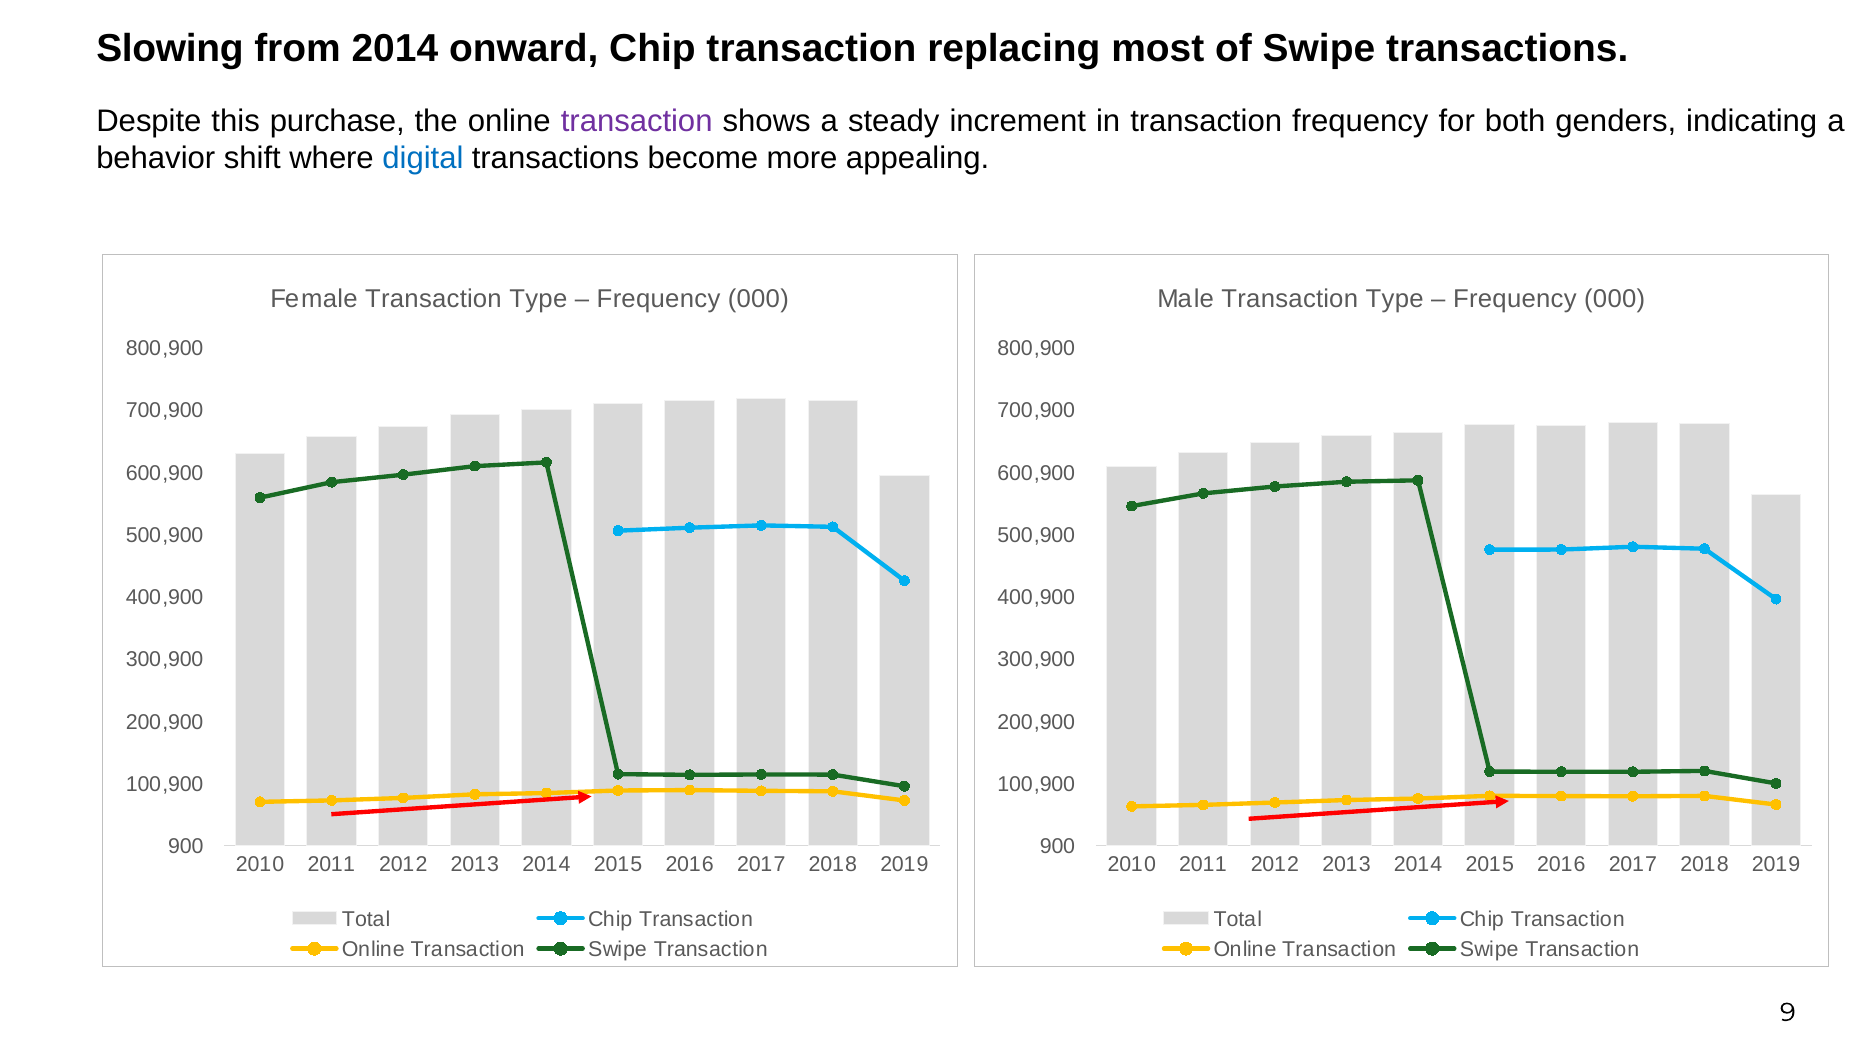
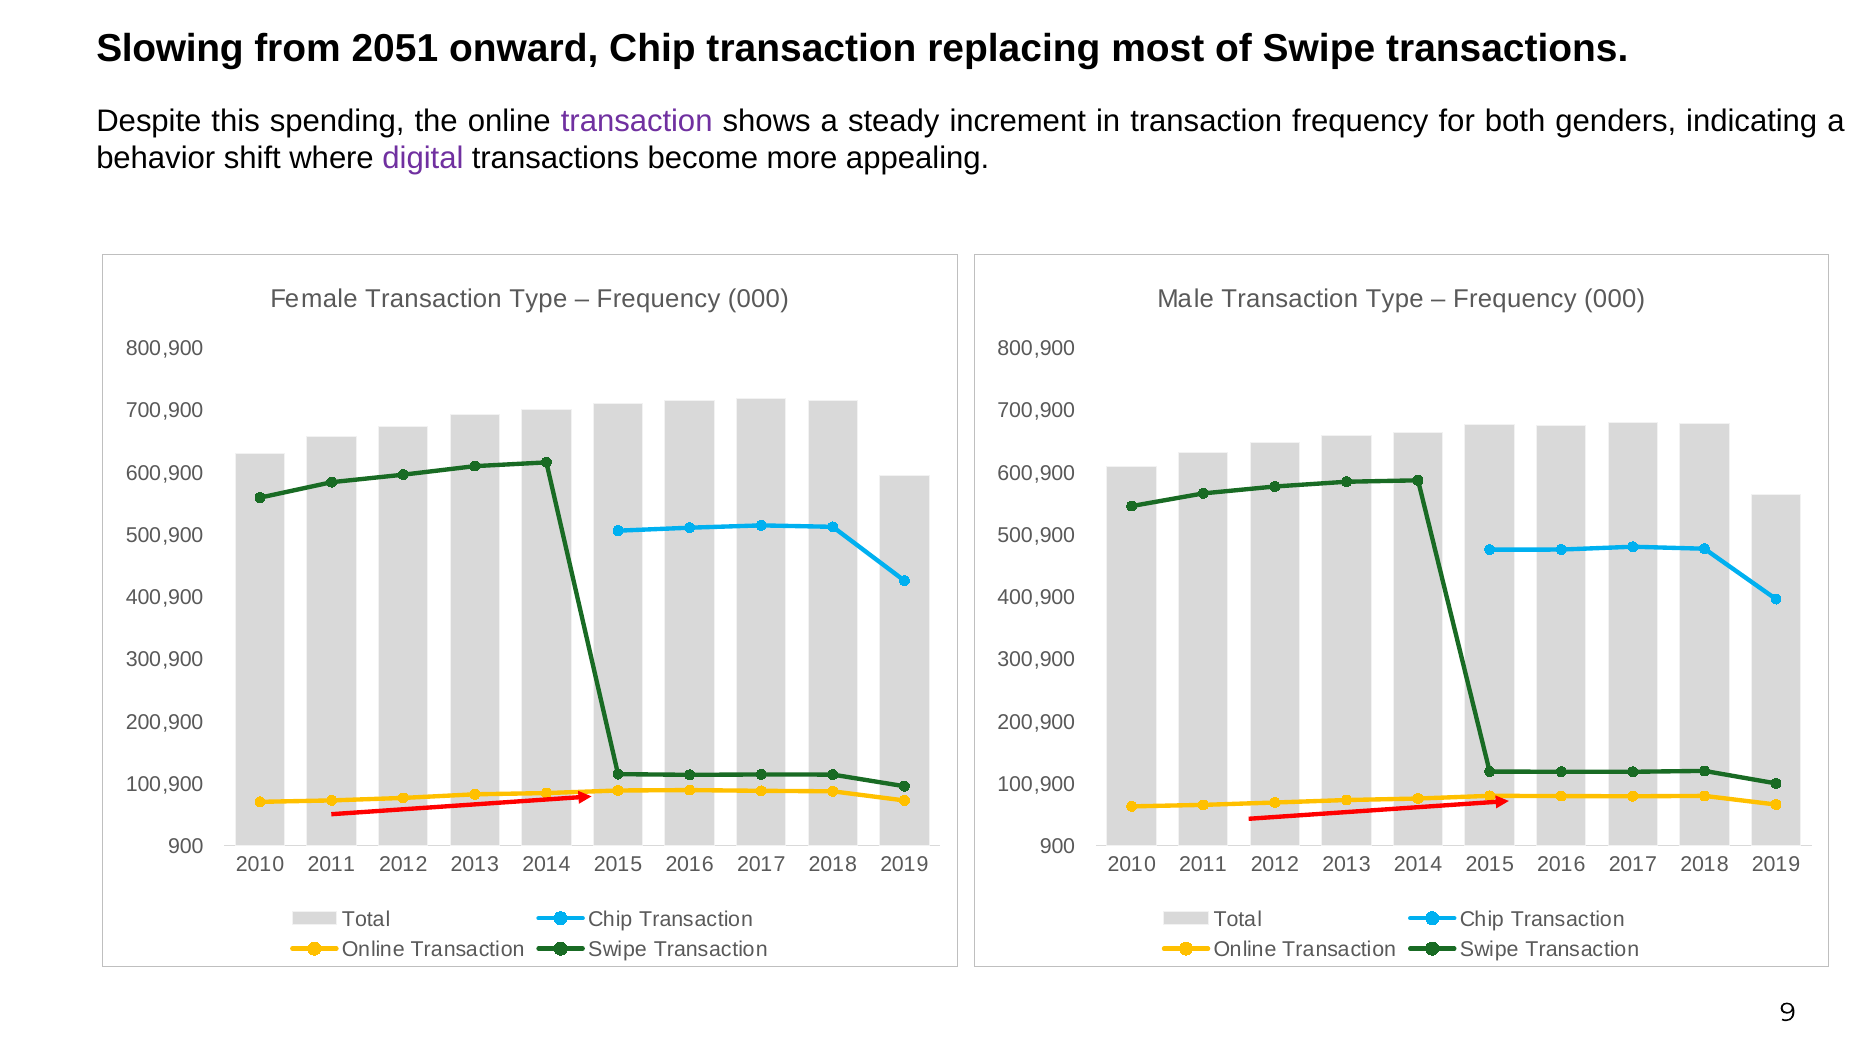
from 2014: 2014 -> 2051 (395, 49)
purchase: purchase -> spending (337, 121)
digital colour: blue -> purple (423, 158)
